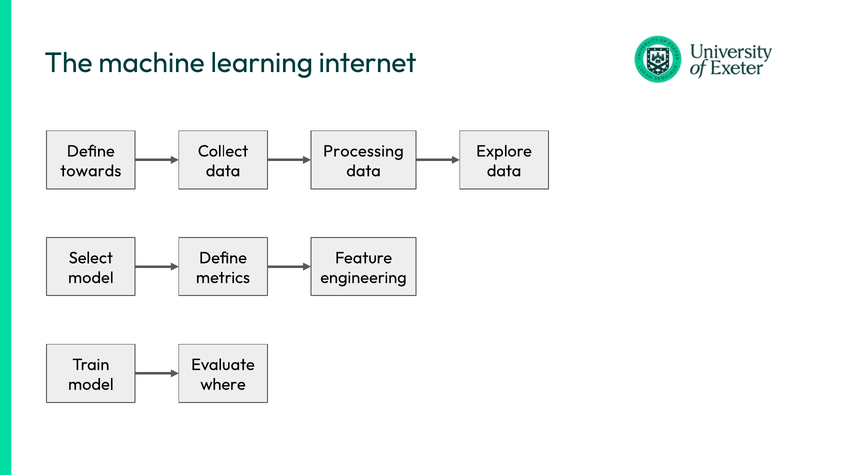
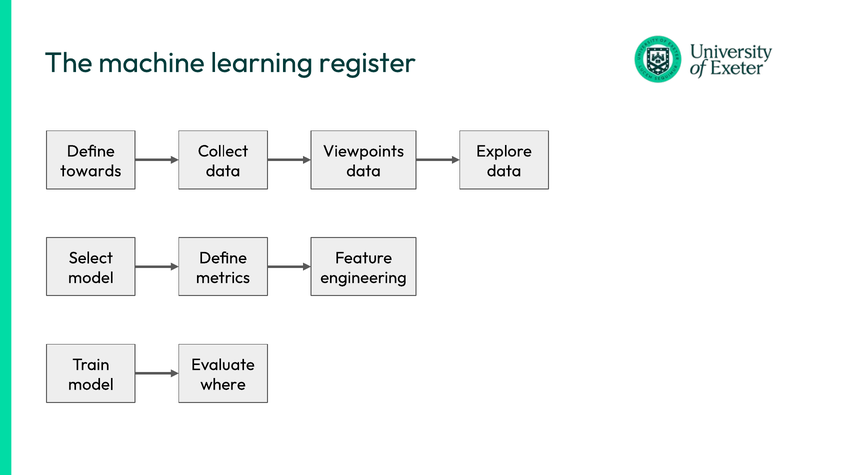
internet: internet -> register (367, 63)
Processing: Processing -> Viewpoints (363, 151)
